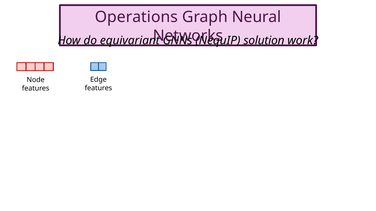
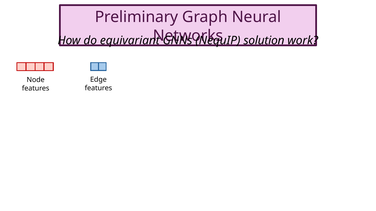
Operations: Operations -> Preliminary (136, 17)
